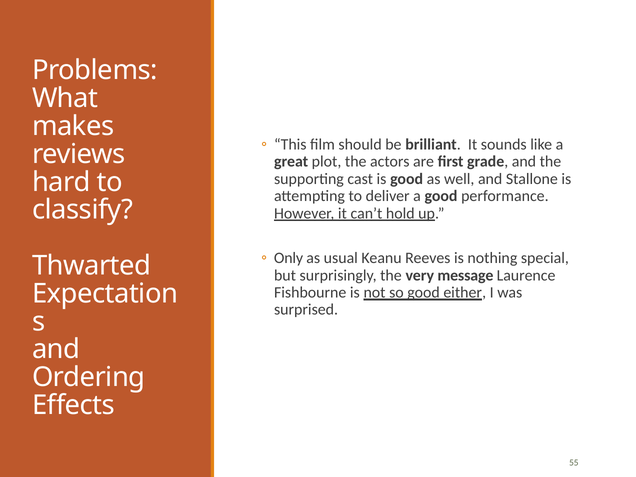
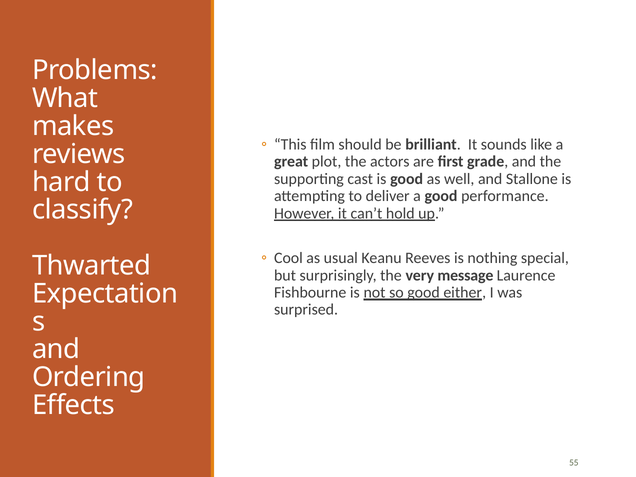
Only: Only -> Cool (288, 258)
